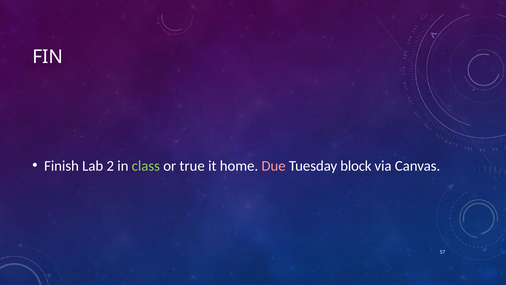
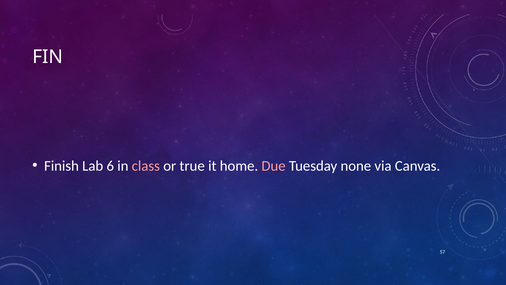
2: 2 -> 6 (110, 166)
class colour: light green -> pink (146, 166)
block: block -> none (356, 166)
